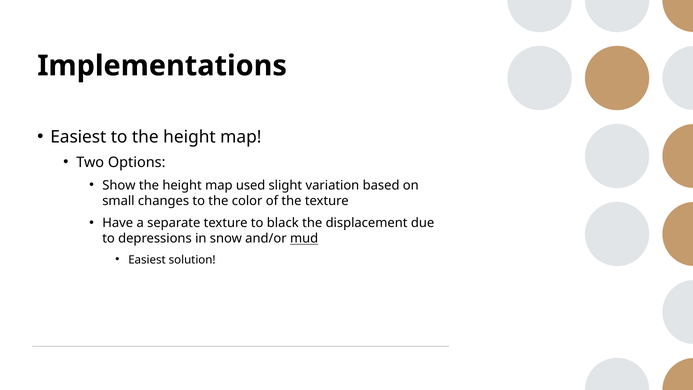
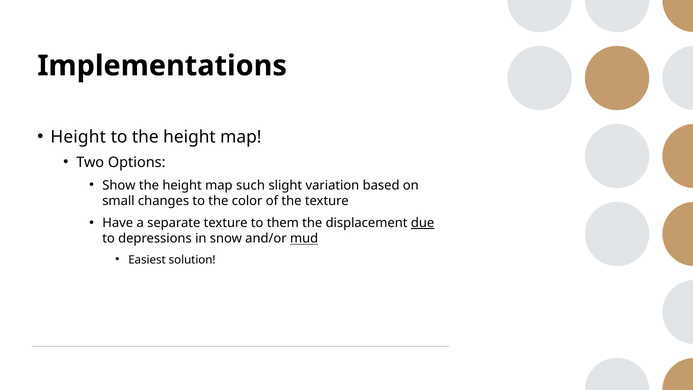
Easiest: Easiest -> Height (78, 137)
used: used -> such (251, 185)
black: black -> them (283, 223)
due underline: none -> present (423, 223)
